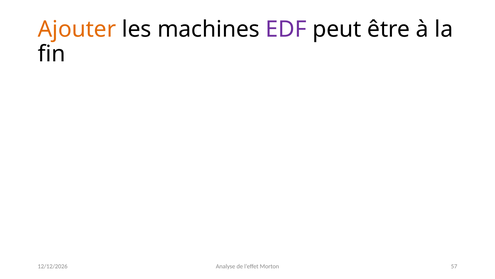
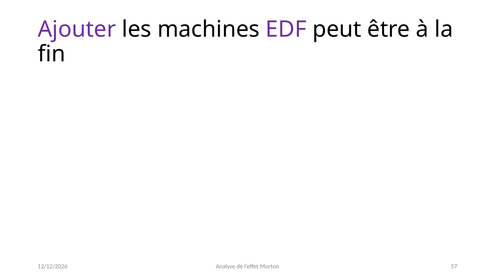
Ajouter colour: orange -> purple (77, 29)
